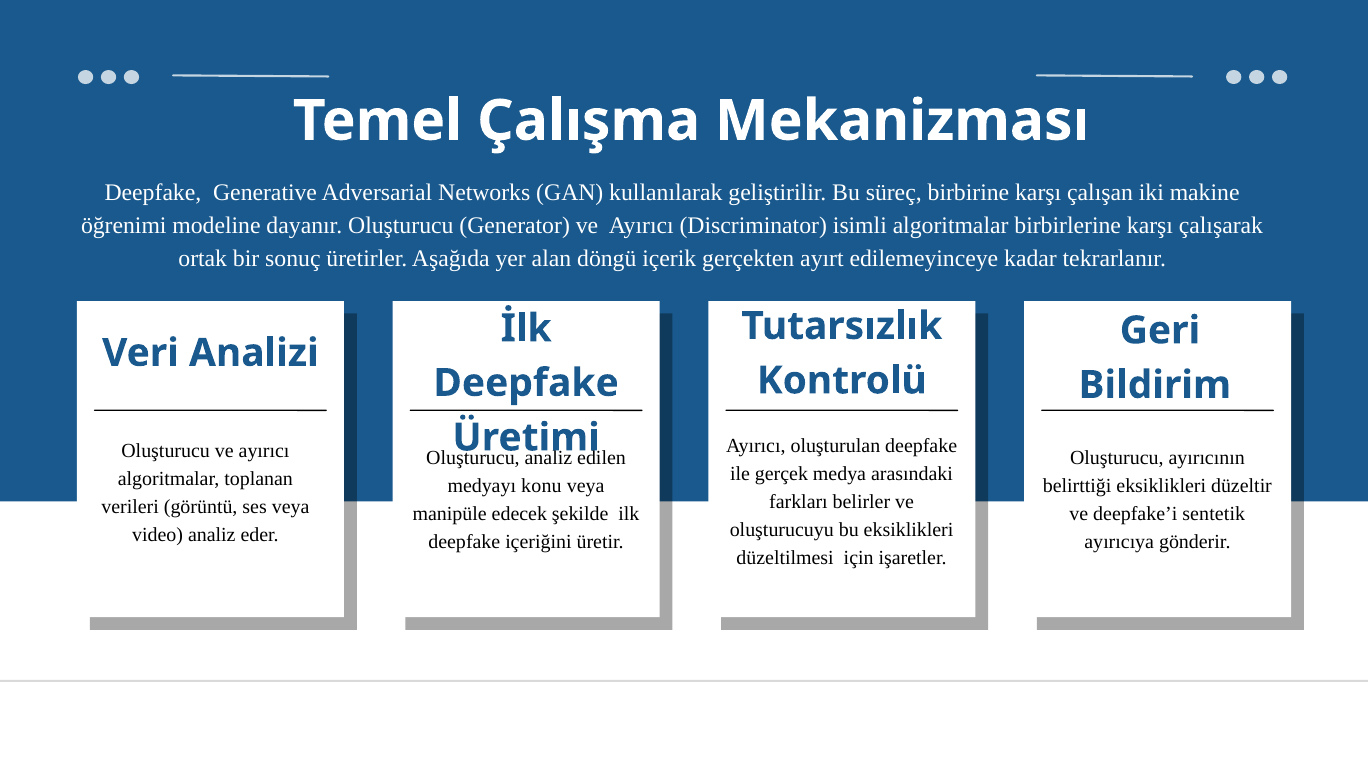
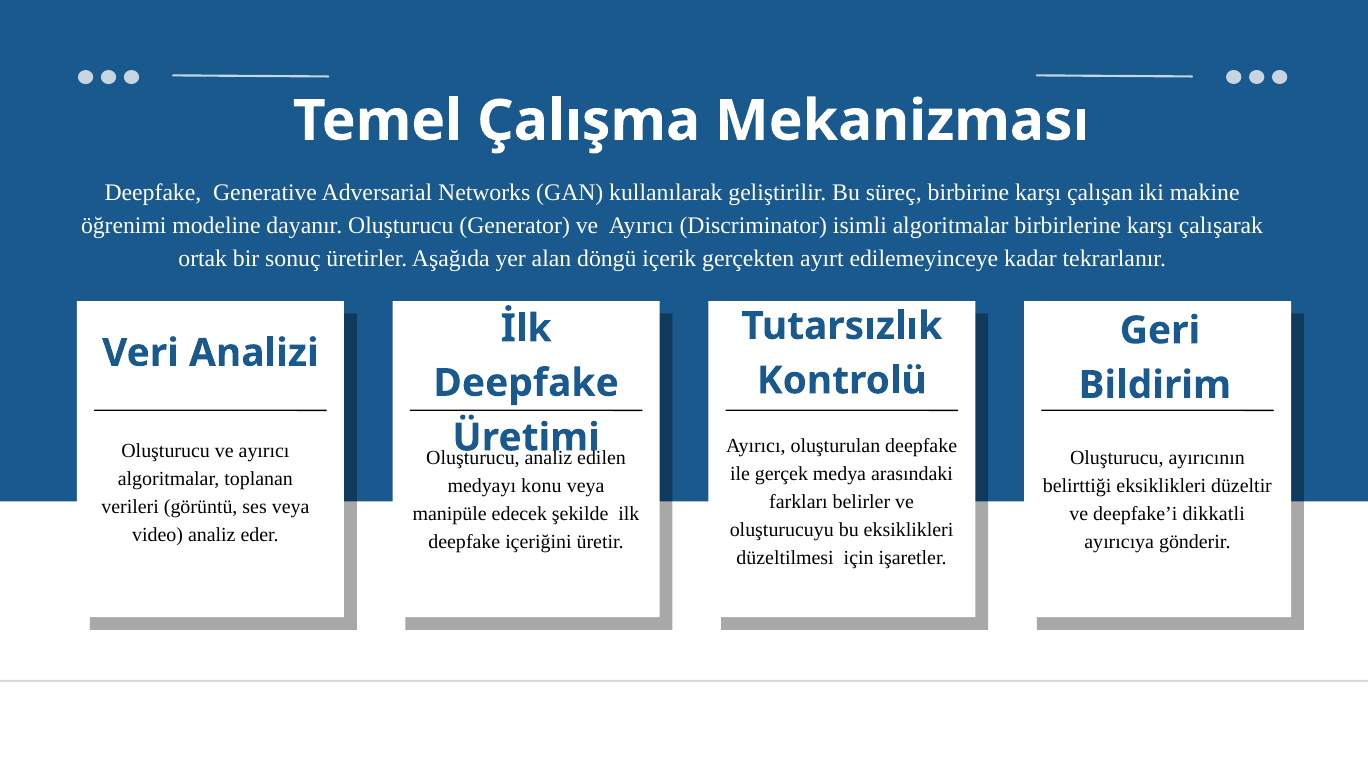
sentetik: sentetik -> dikkatli (1214, 514)
